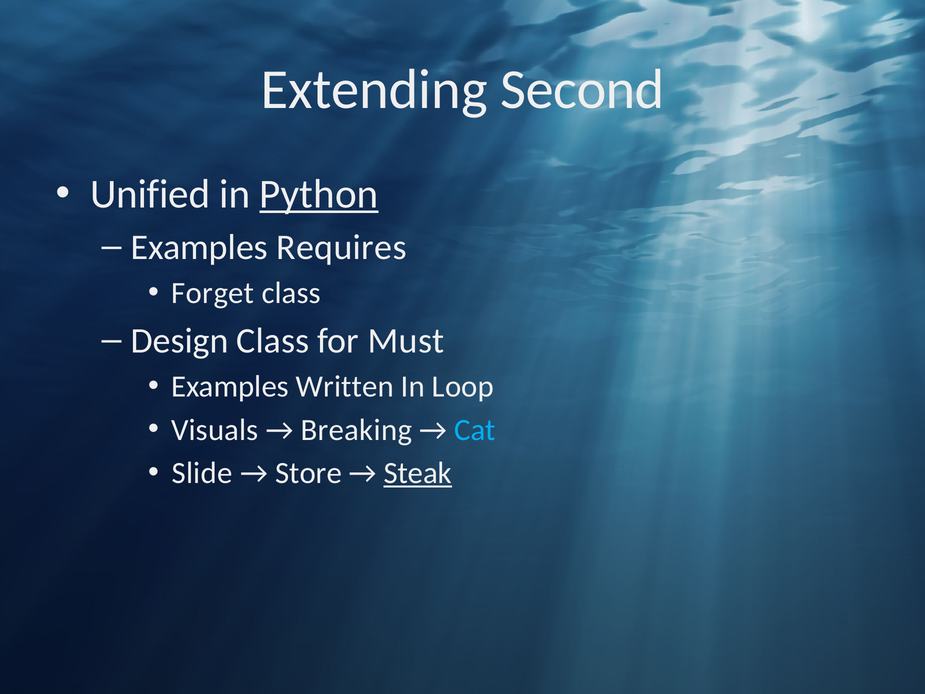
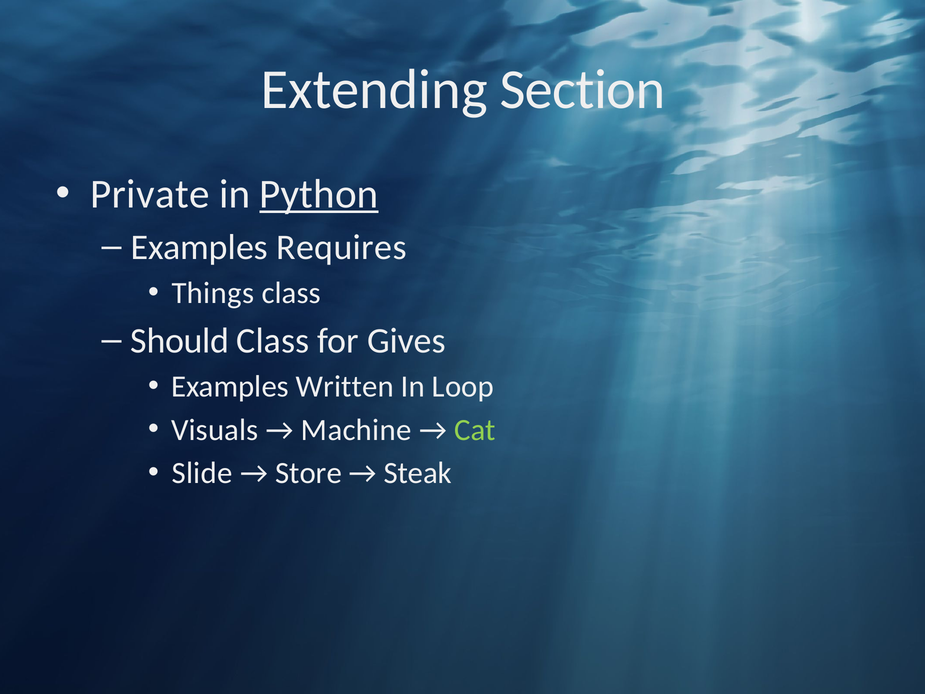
Second: Second -> Section (582, 90)
Unified: Unified -> Private (150, 194)
Forget: Forget -> Things (213, 293)
Design: Design -> Should (180, 341)
Must: Must -> Gives (406, 341)
Breaking: Breaking -> Machine (356, 430)
Cat colour: light blue -> light green (475, 430)
Steak underline: present -> none (418, 473)
